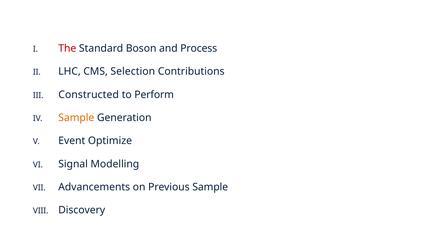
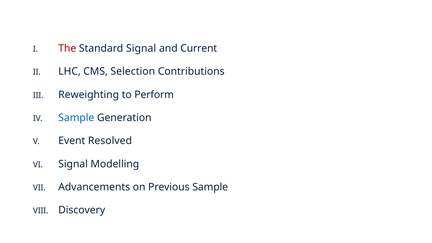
Standard Boson: Boson -> Signal (141, 48)
Process: Process -> Current (199, 48)
Constructed: Constructed -> Reweighting (89, 95)
Sample colour: orange -> blue (76, 118)
Optimize: Optimize -> Resolved (110, 141)
